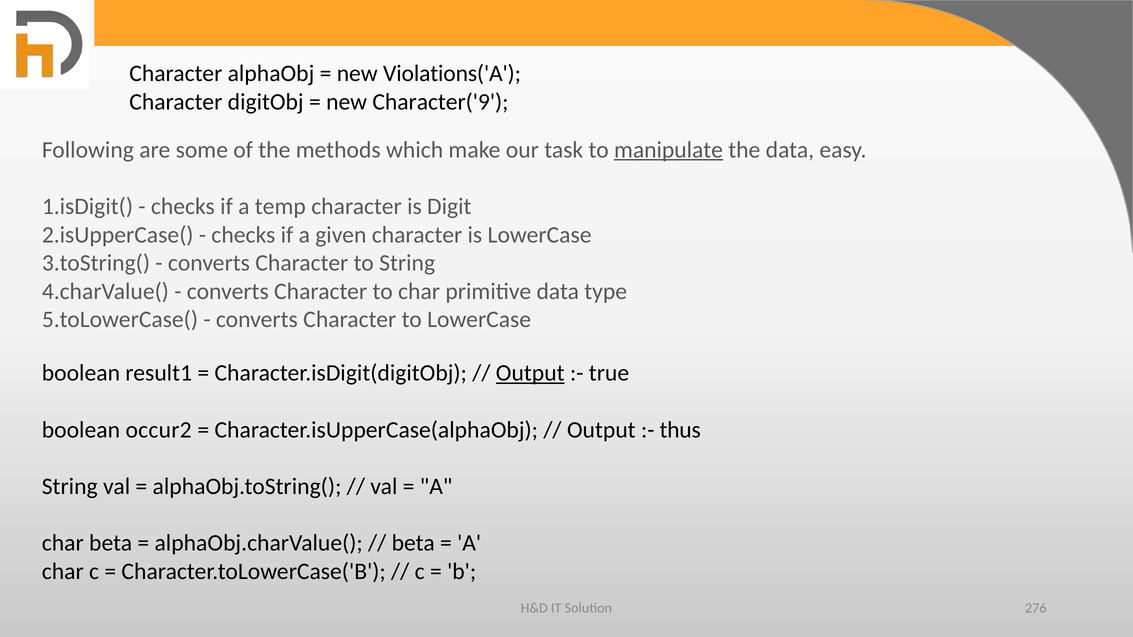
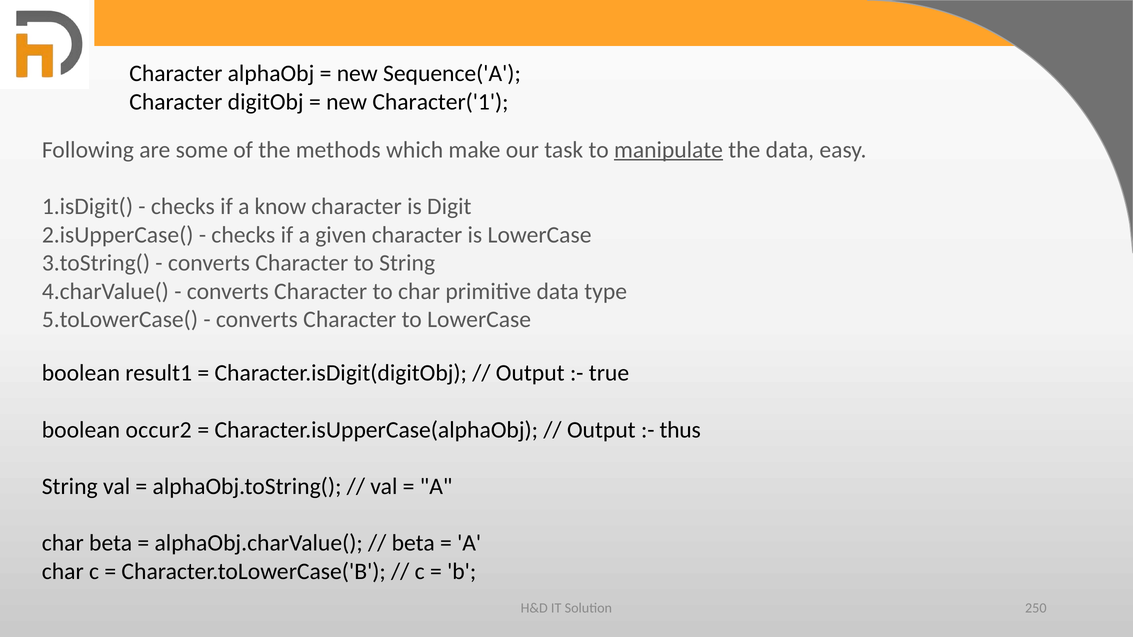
Violations('A: Violations('A -> Sequence('A (452, 74)
Character('9: Character('9 -> Character('1 (440, 102)
temp: temp -> know (280, 207)
Output underline: present -> none (530, 373)
276: 276 -> 250 (1036, 608)
